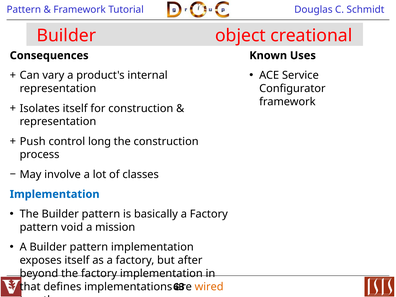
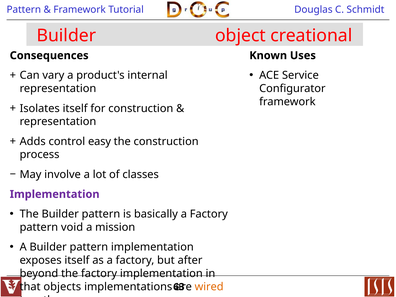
Push: Push -> Adds (33, 141)
long: long -> easy (100, 141)
Implementation colour: blue -> purple (55, 194)
defines: defines -> objects (62, 287)
